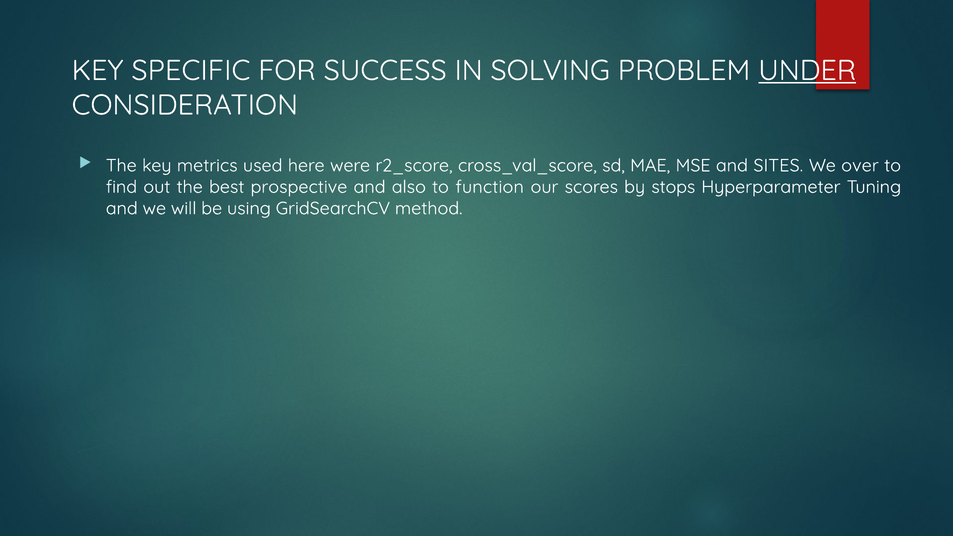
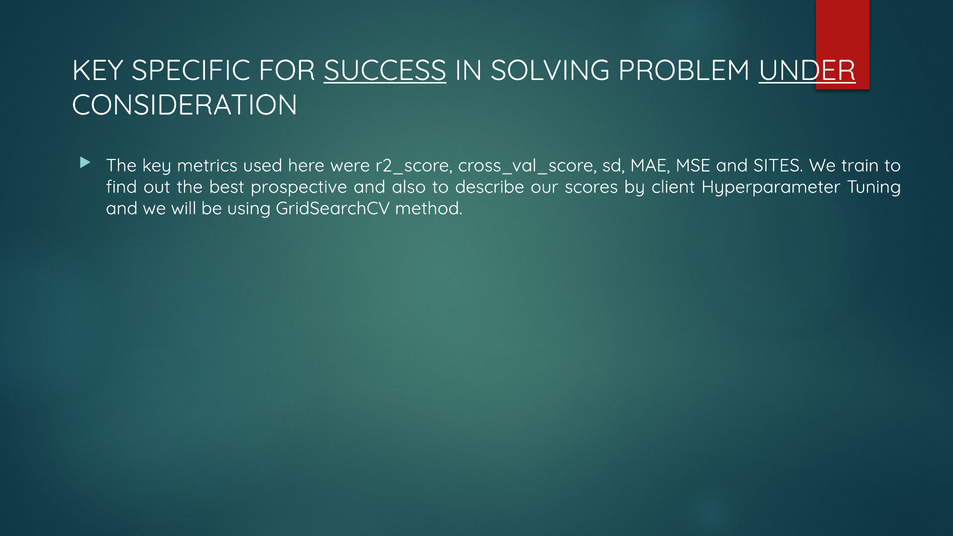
SUCCESS underline: none -> present (385, 71)
over: over -> train (860, 166)
function: function -> describe (490, 187)
stops: stops -> client (673, 187)
